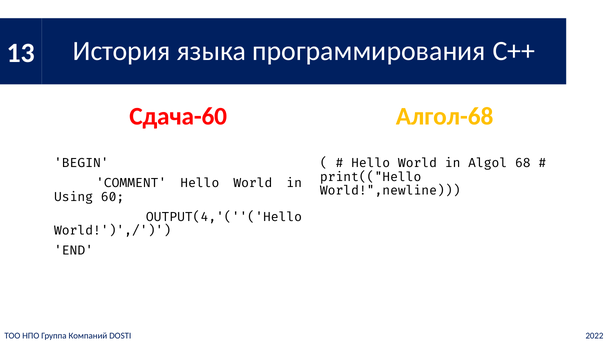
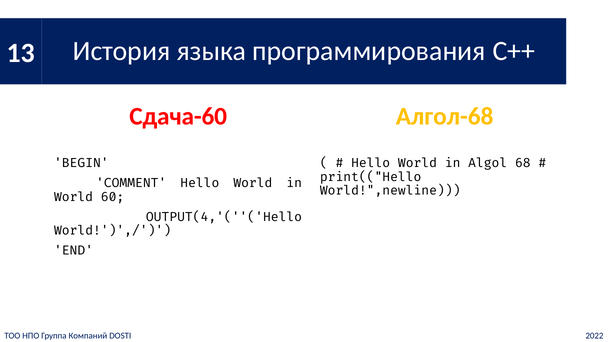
Using: Using -> World (74, 197)
